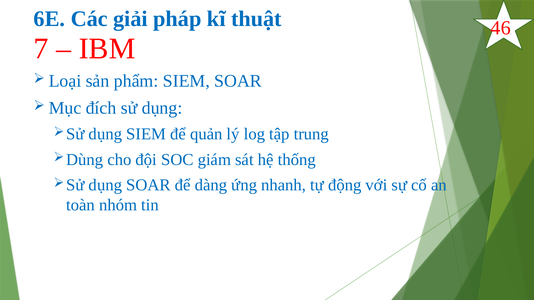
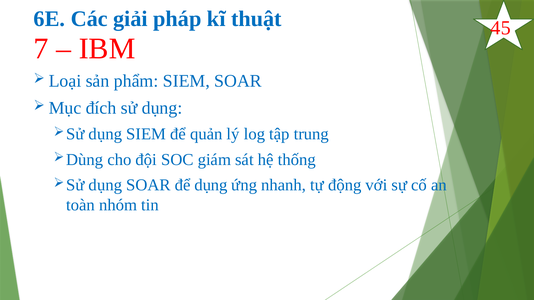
46: 46 -> 45 (501, 28)
để dàng: dàng -> dụng (211, 185)
